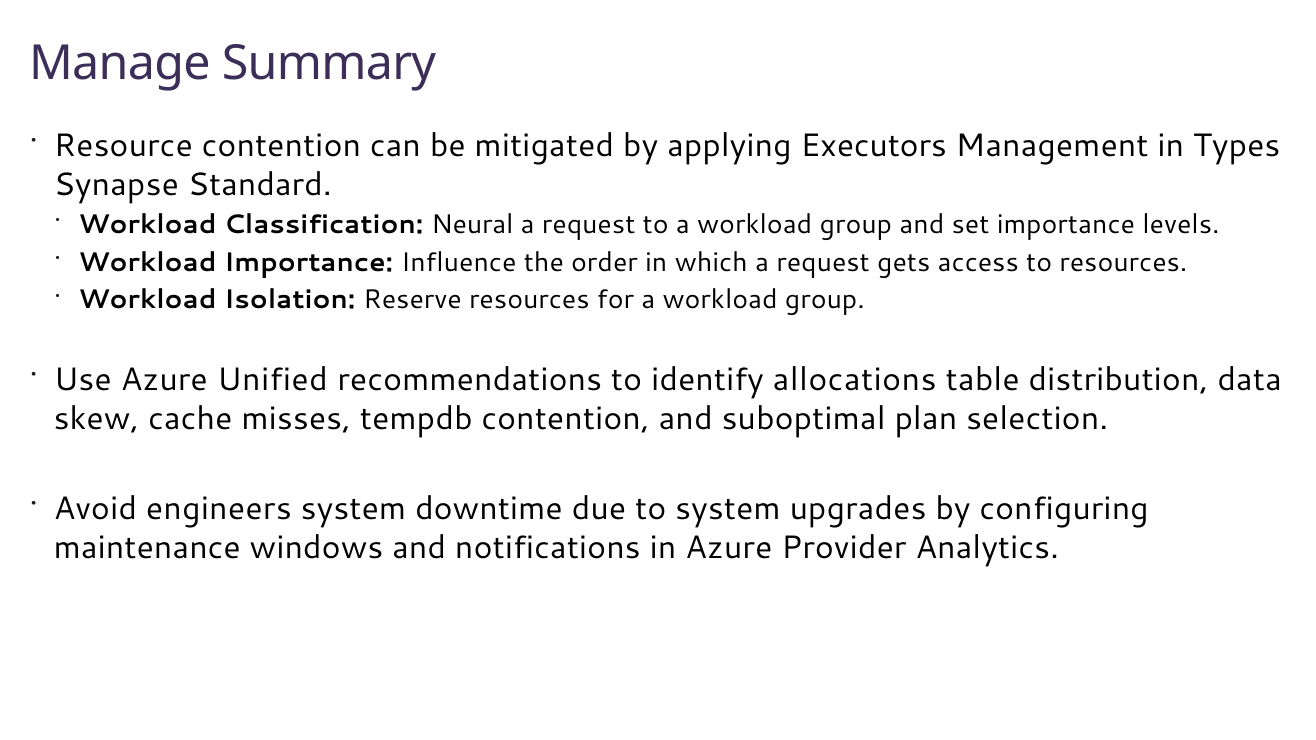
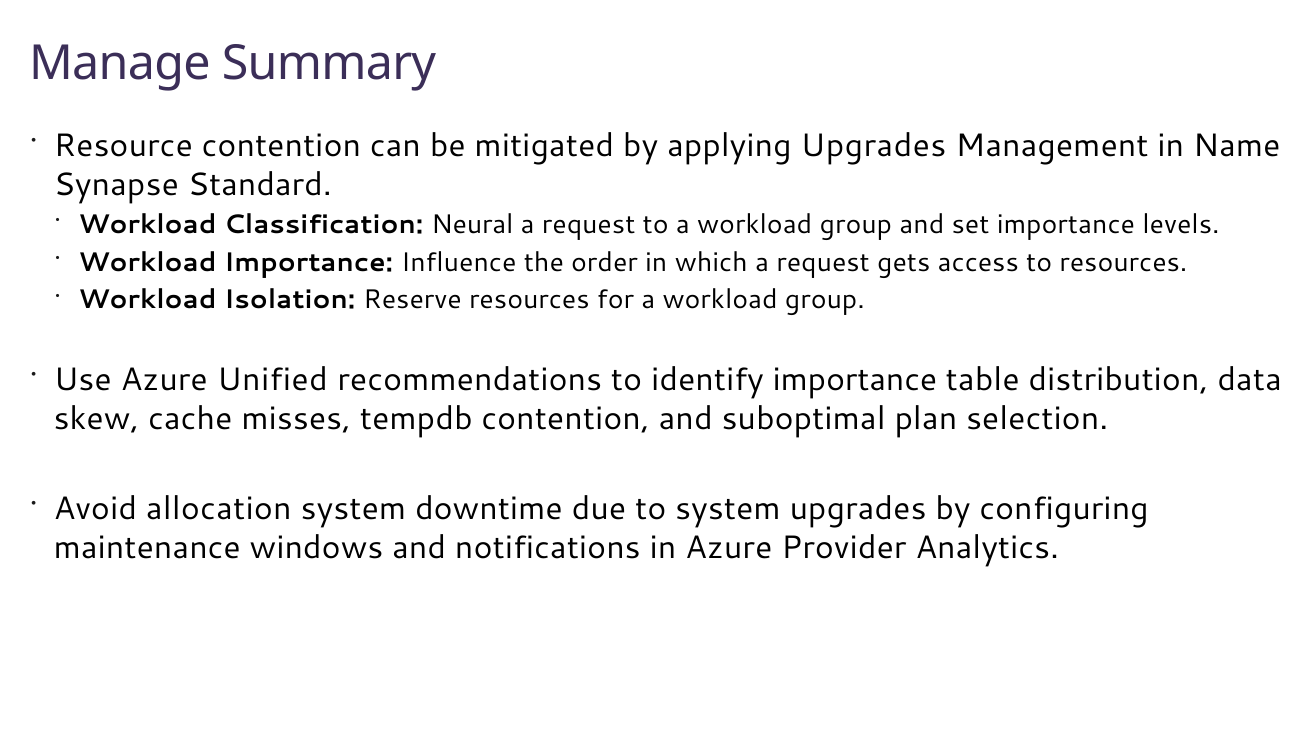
applying Executors: Executors -> Upgrades (873, 146)
Types: Types -> Name (1237, 146)
identify allocations: allocations -> importance (855, 380)
engineers: engineers -> allocation (219, 509)
